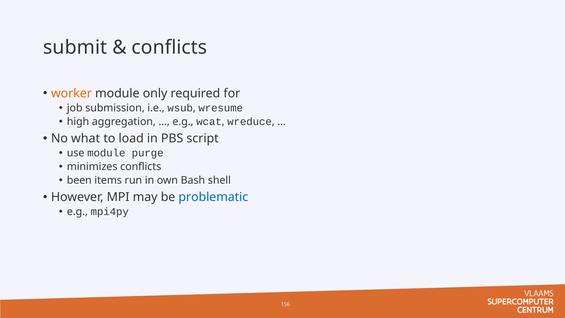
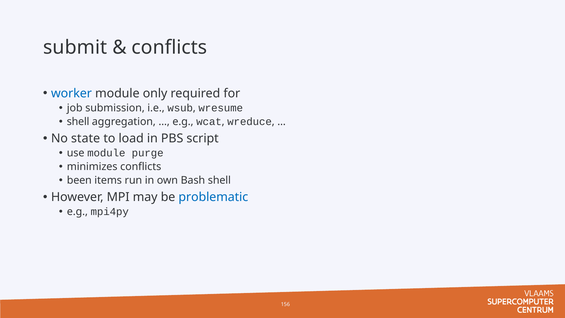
worker colour: orange -> blue (71, 93)
high: high -> shell (78, 122)
what: what -> state (86, 138)
